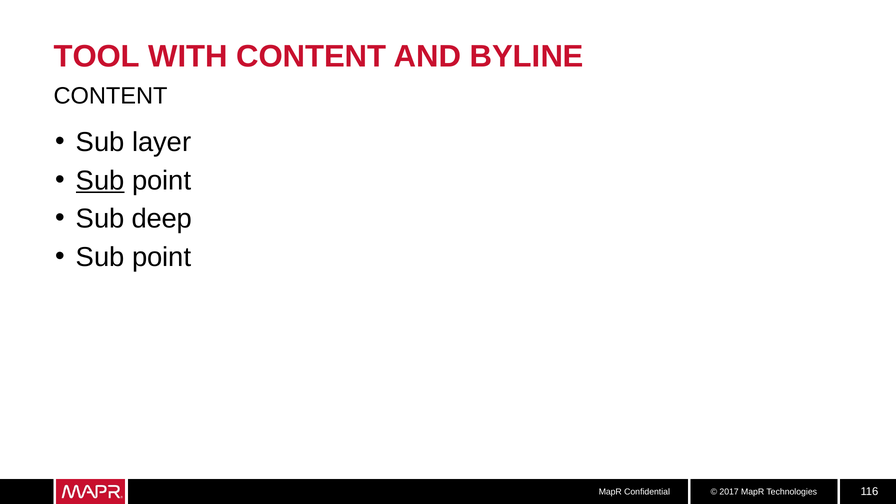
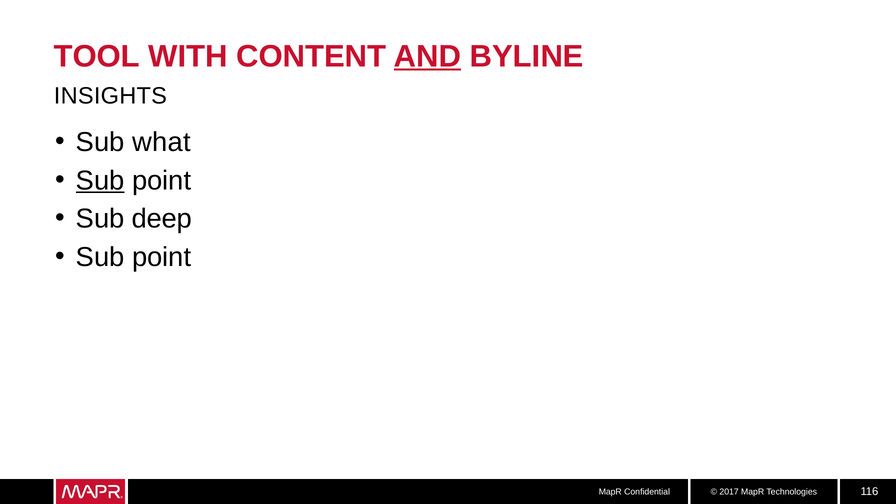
AND underline: none -> present (428, 56)
CONTENT: CONTENT -> INSIGHTS (110, 96)
layer: layer -> what (162, 142)
